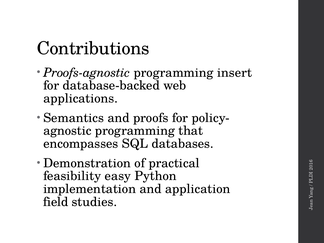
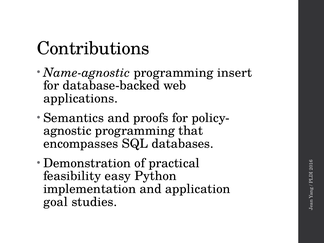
Proofs-agnostic: Proofs-agnostic -> Name-agnostic (87, 73)
field: field -> goal (56, 202)
